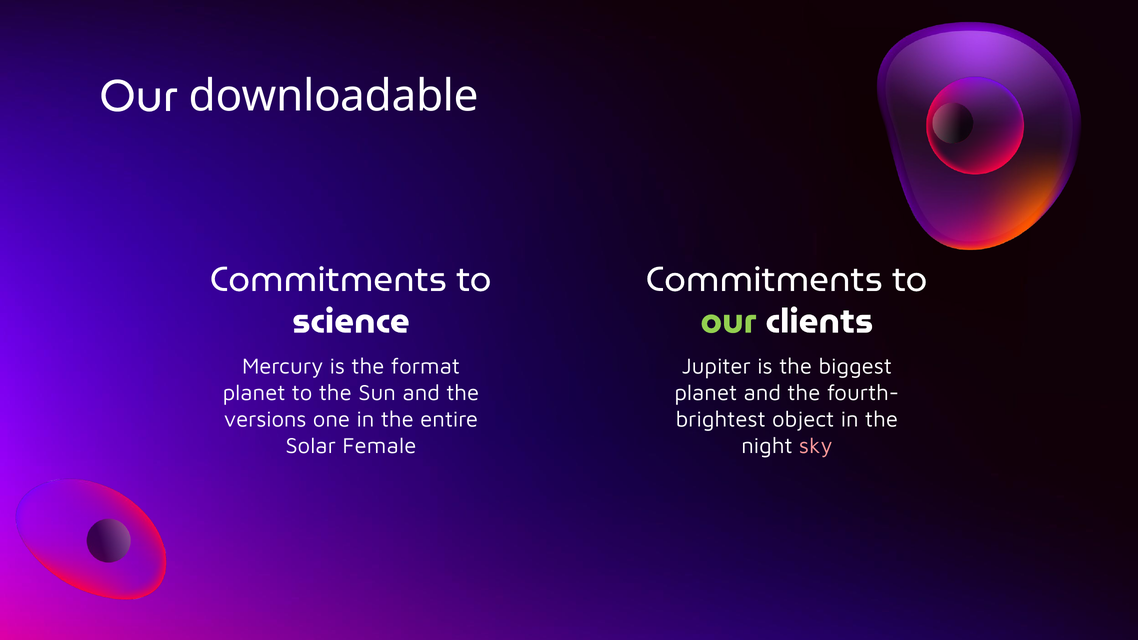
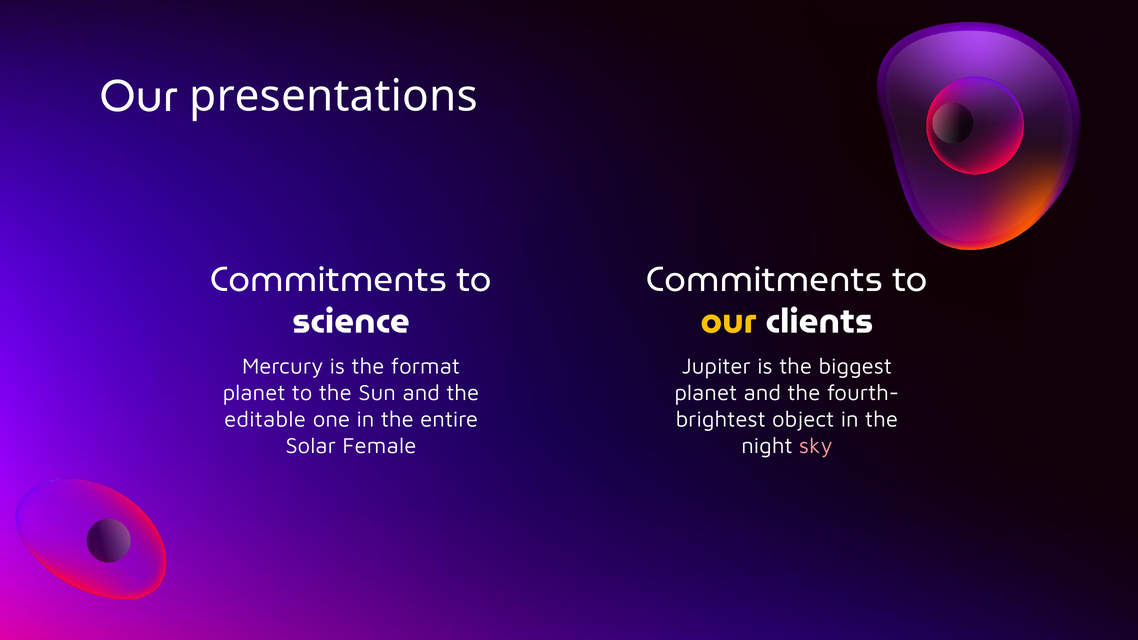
downloadable: downloadable -> presentations (333, 96)
our colour: light green -> yellow (728, 321)
versions: versions -> editable (265, 420)
